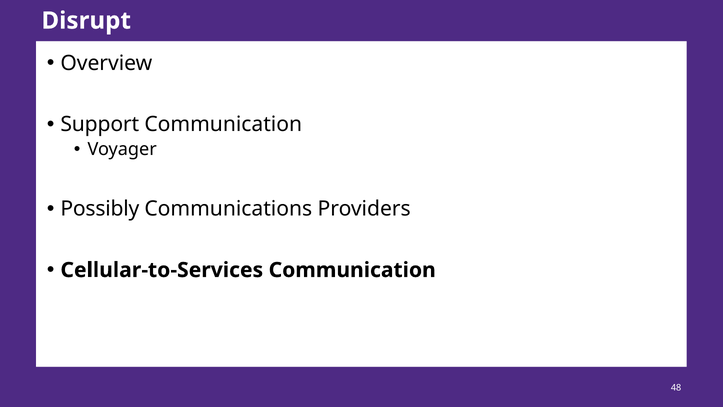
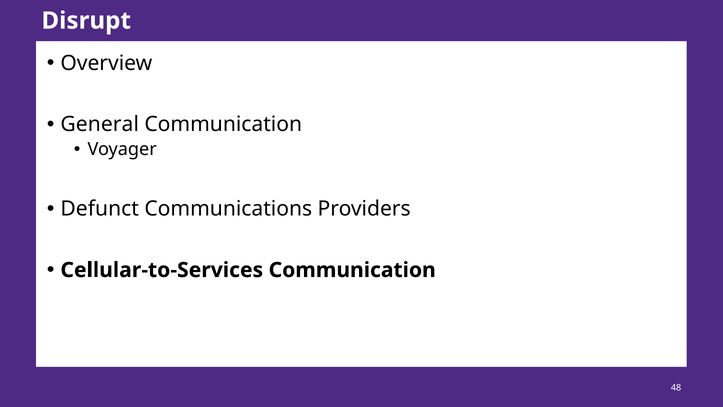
Support: Support -> General (100, 124)
Possibly: Possibly -> Defunct (100, 209)
